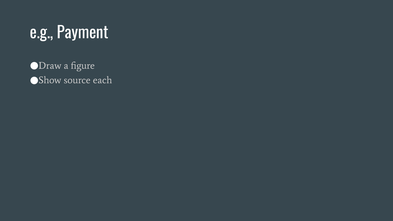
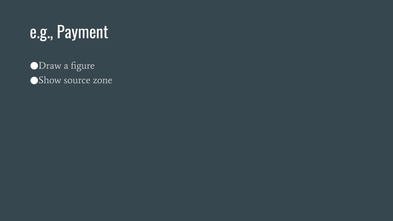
each: each -> zone (103, 80)
